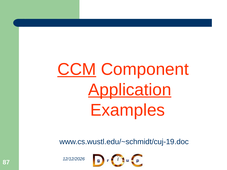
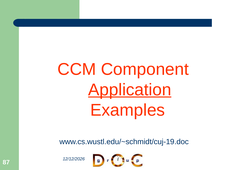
CCM underline: present -> none (77, 69)
